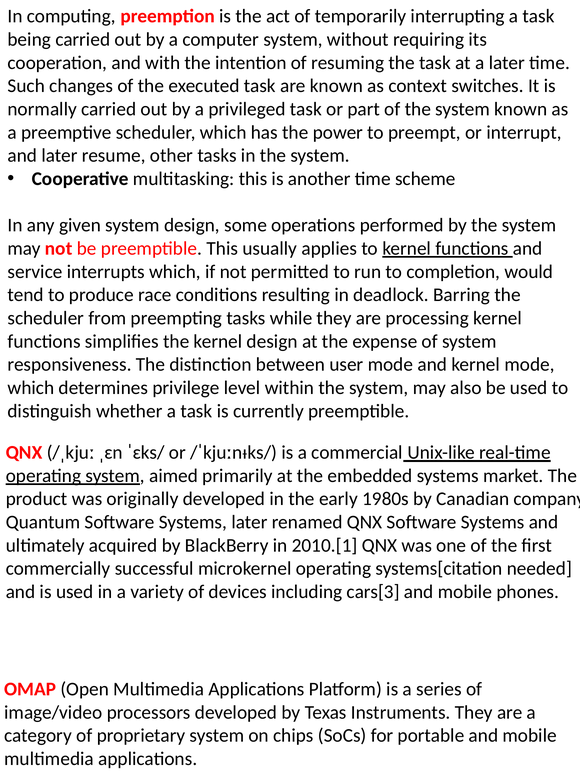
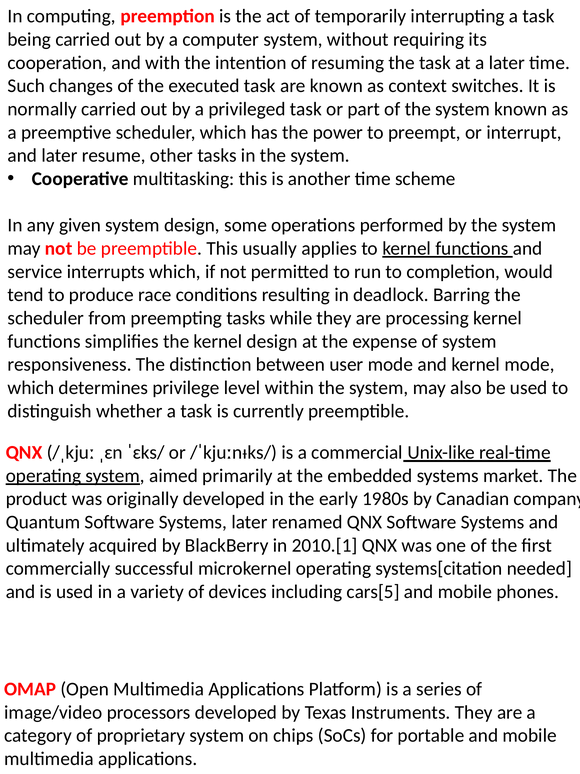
cars[3: cars[3 -> cars[5 (373, 591)
